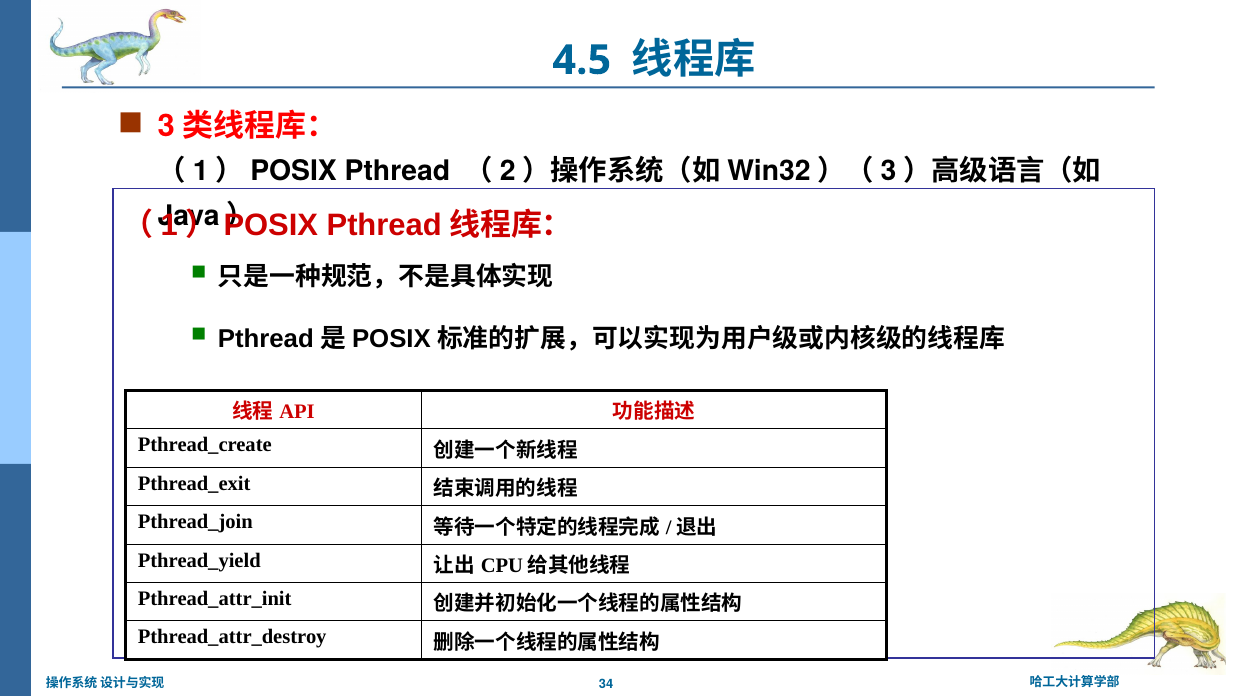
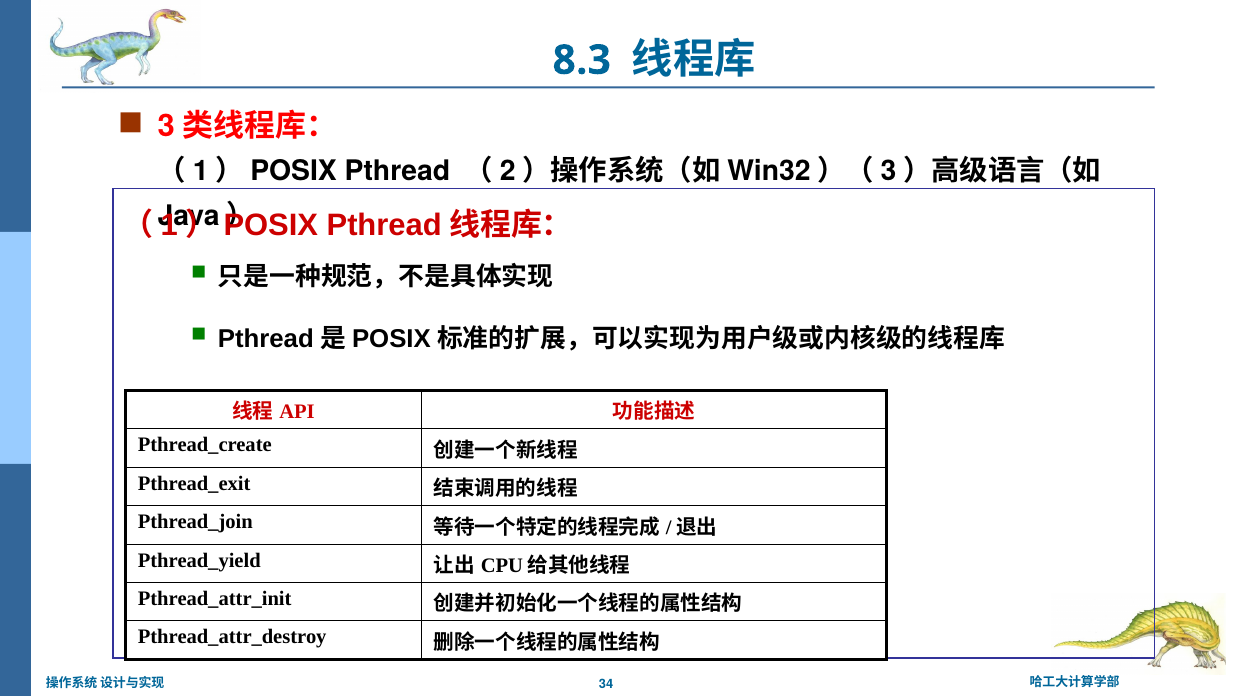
4.5: 4.5 -> 8.3 (582, 60)
